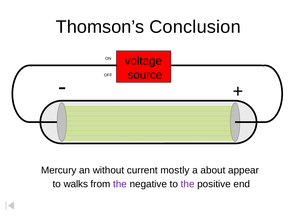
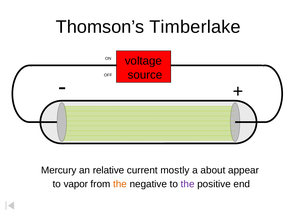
Conclusion: Conclusion -> Timberlake (195, 27)
without: without -> relative (109, 171)
walks: walks -> vapor (76, 185)
the colour: purple -> orange (120, 185)
